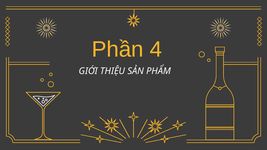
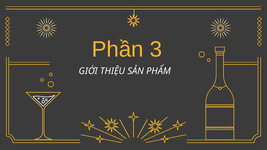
4: 4 -> 3 (156, 49)
